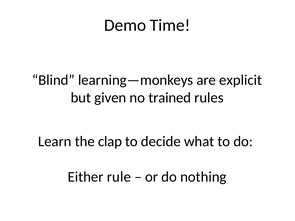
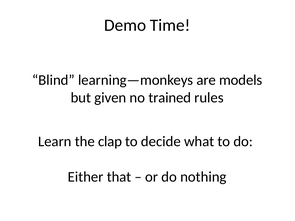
explicit: explicit -> models (241, 80)
rule: rule -> that (119, 177)
